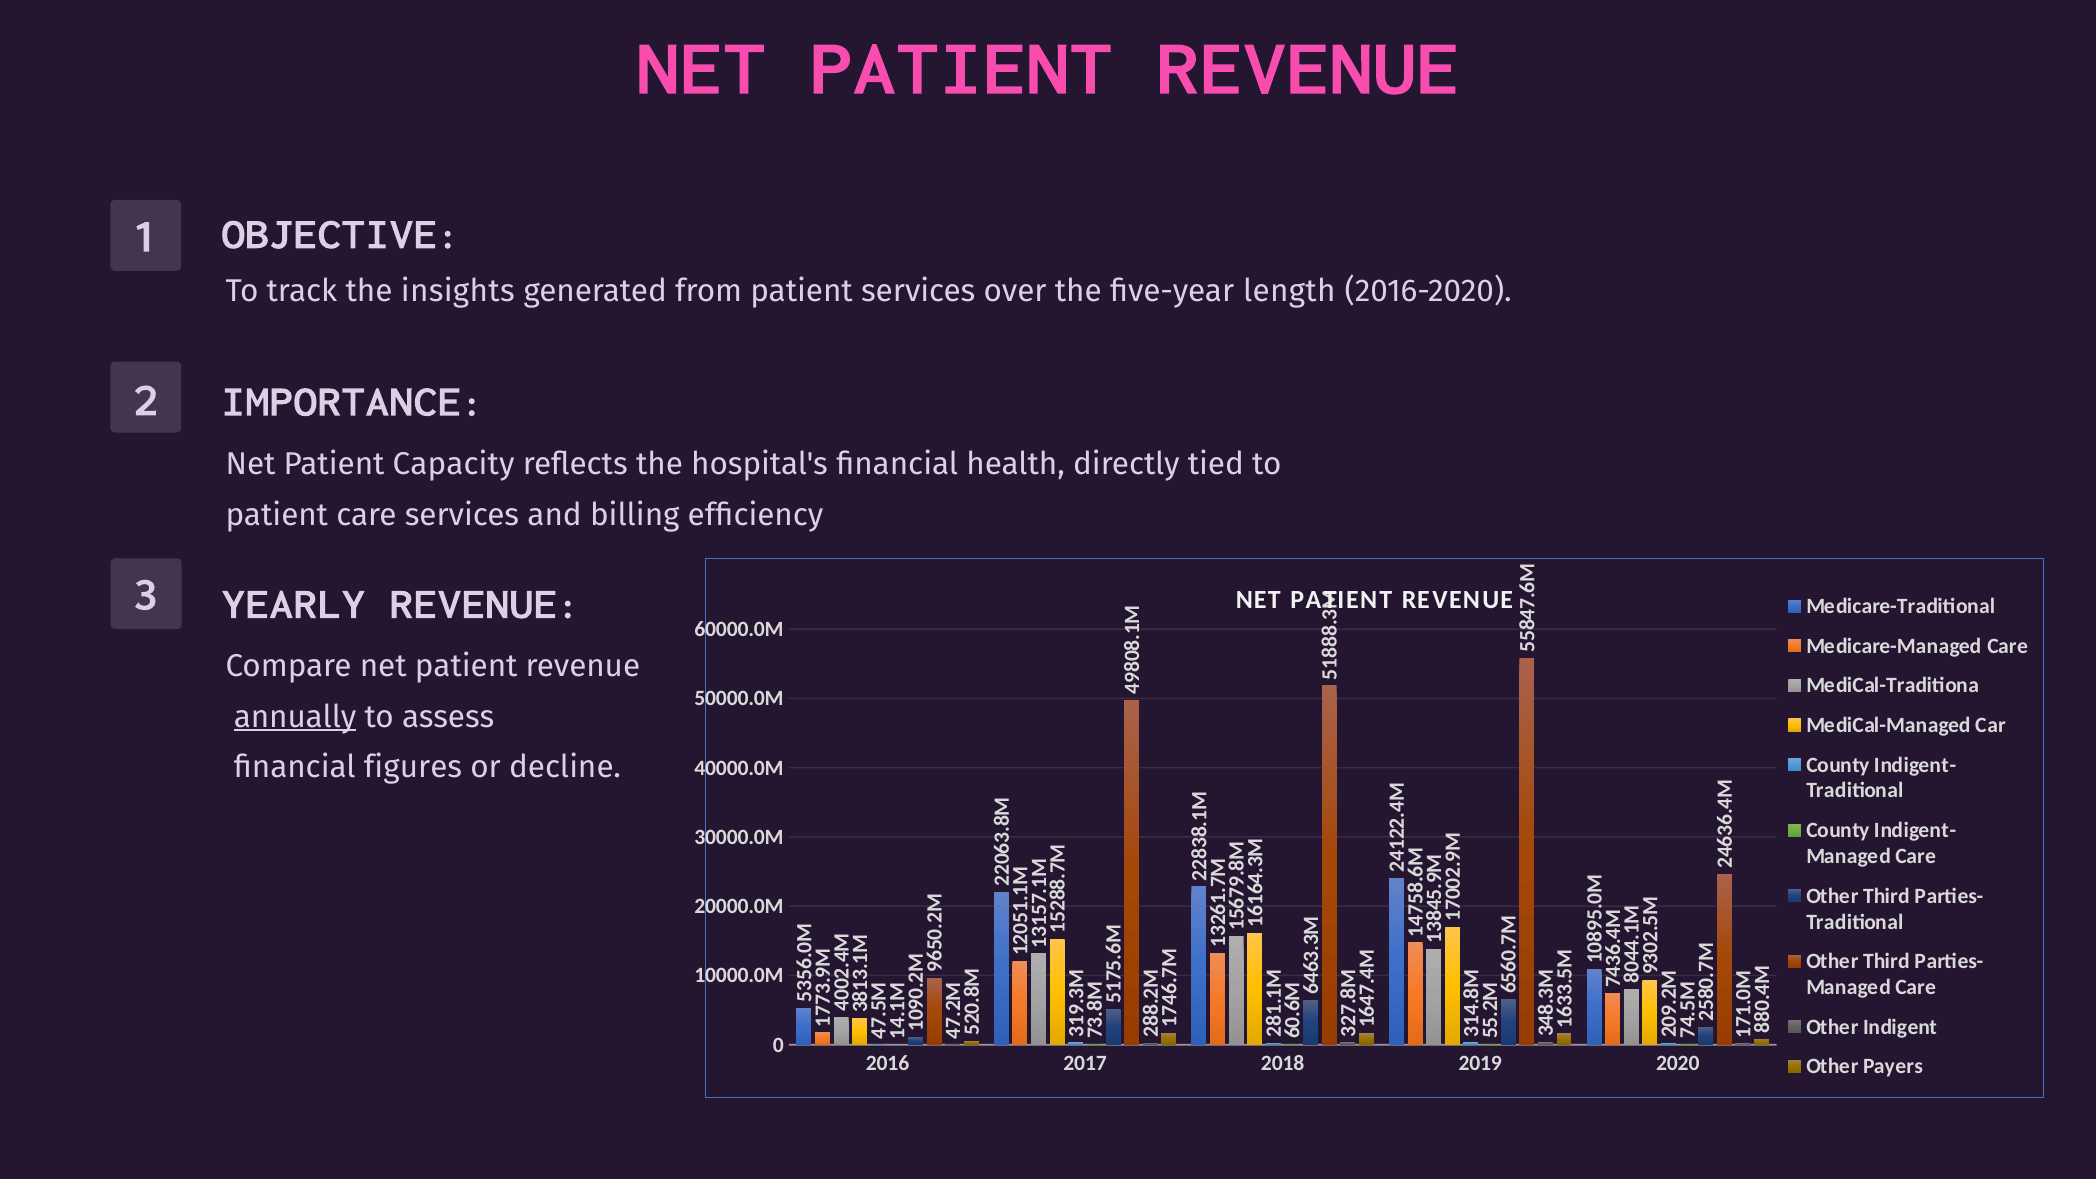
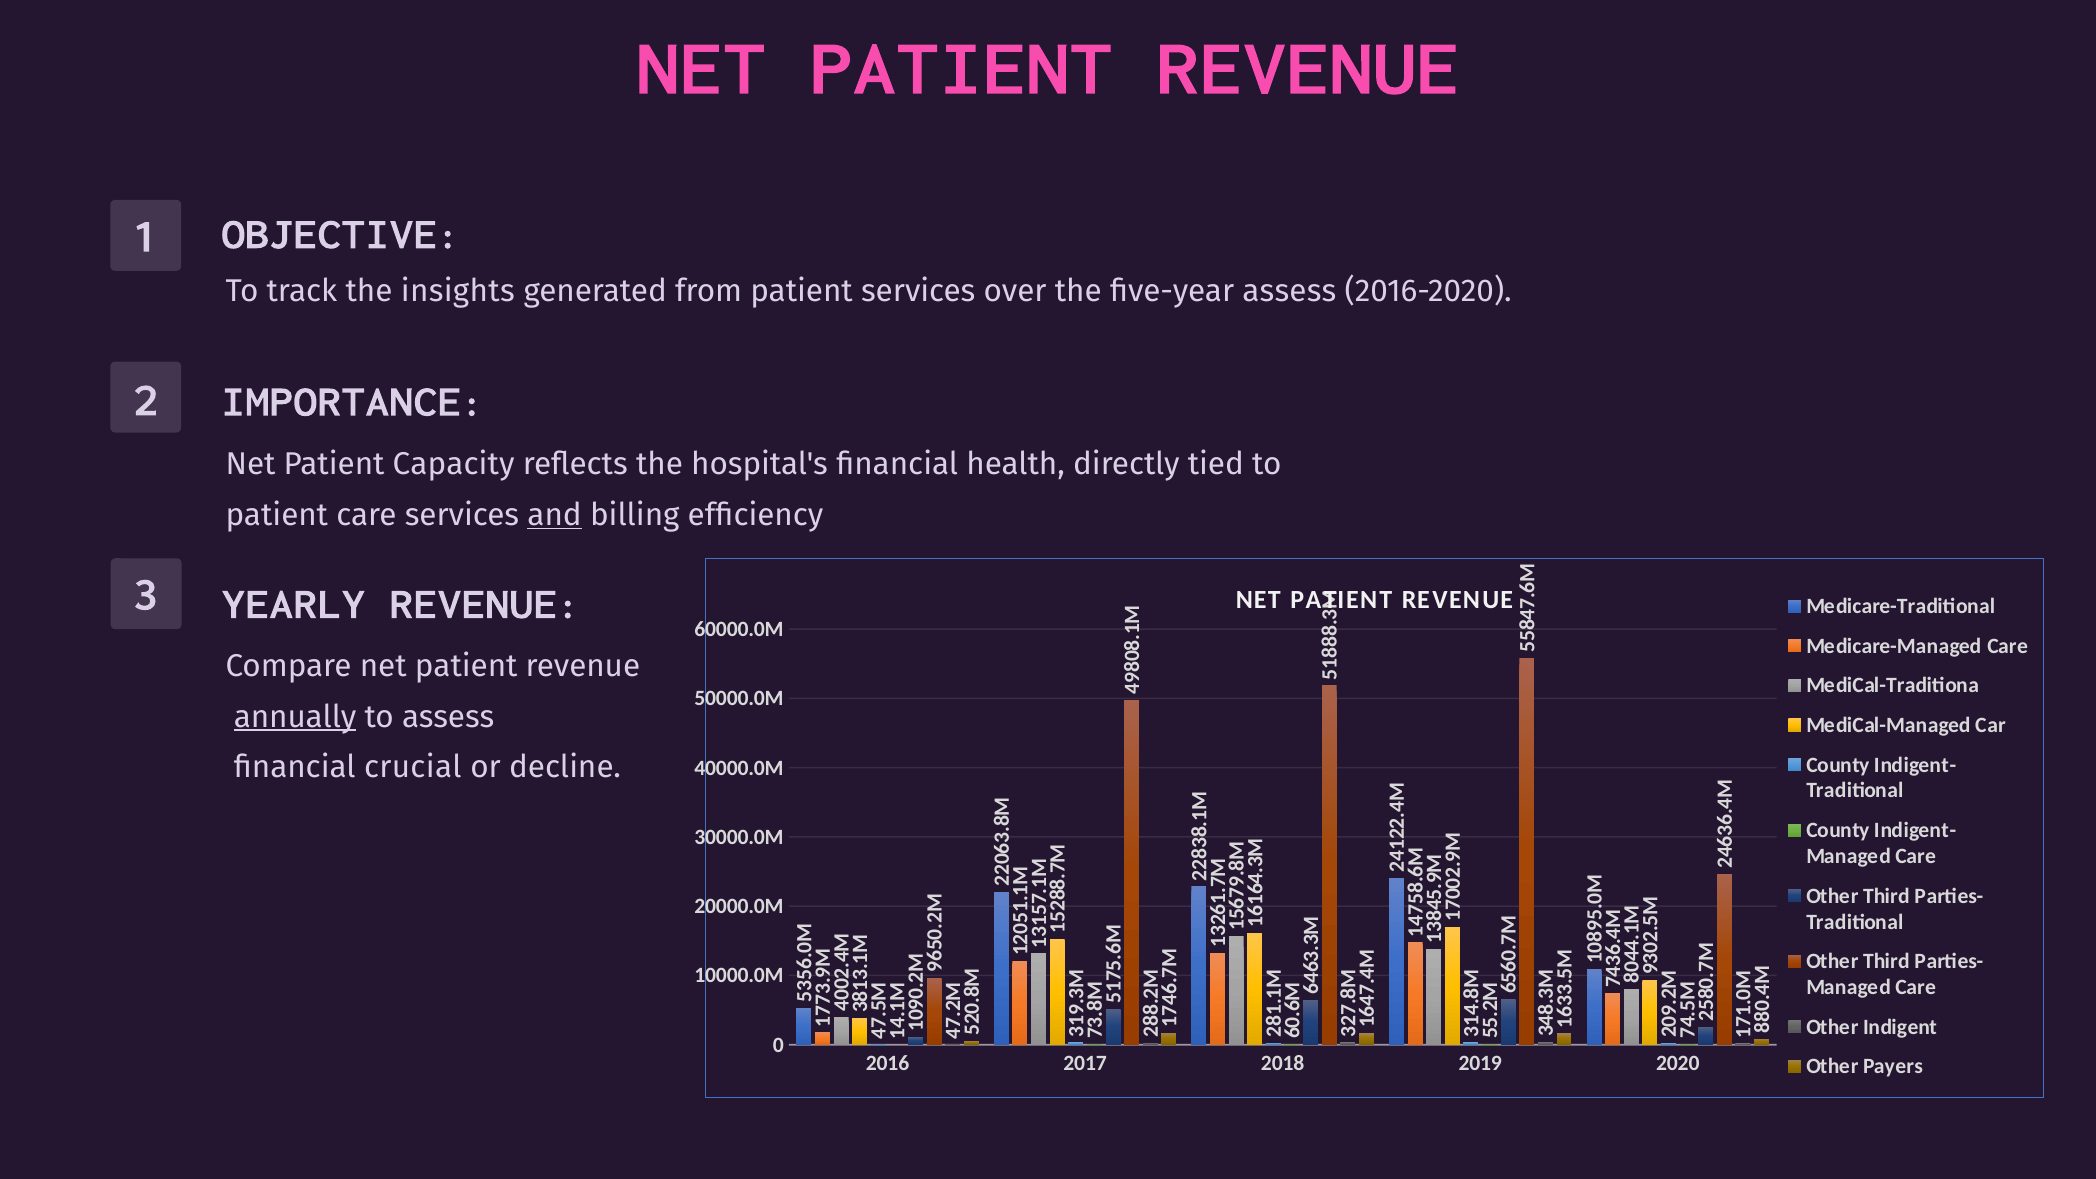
five-year length: length -> assess (1289, 291)
and underline: none -> present (555, 515)
figures: figures -> crucial (413, 767)
